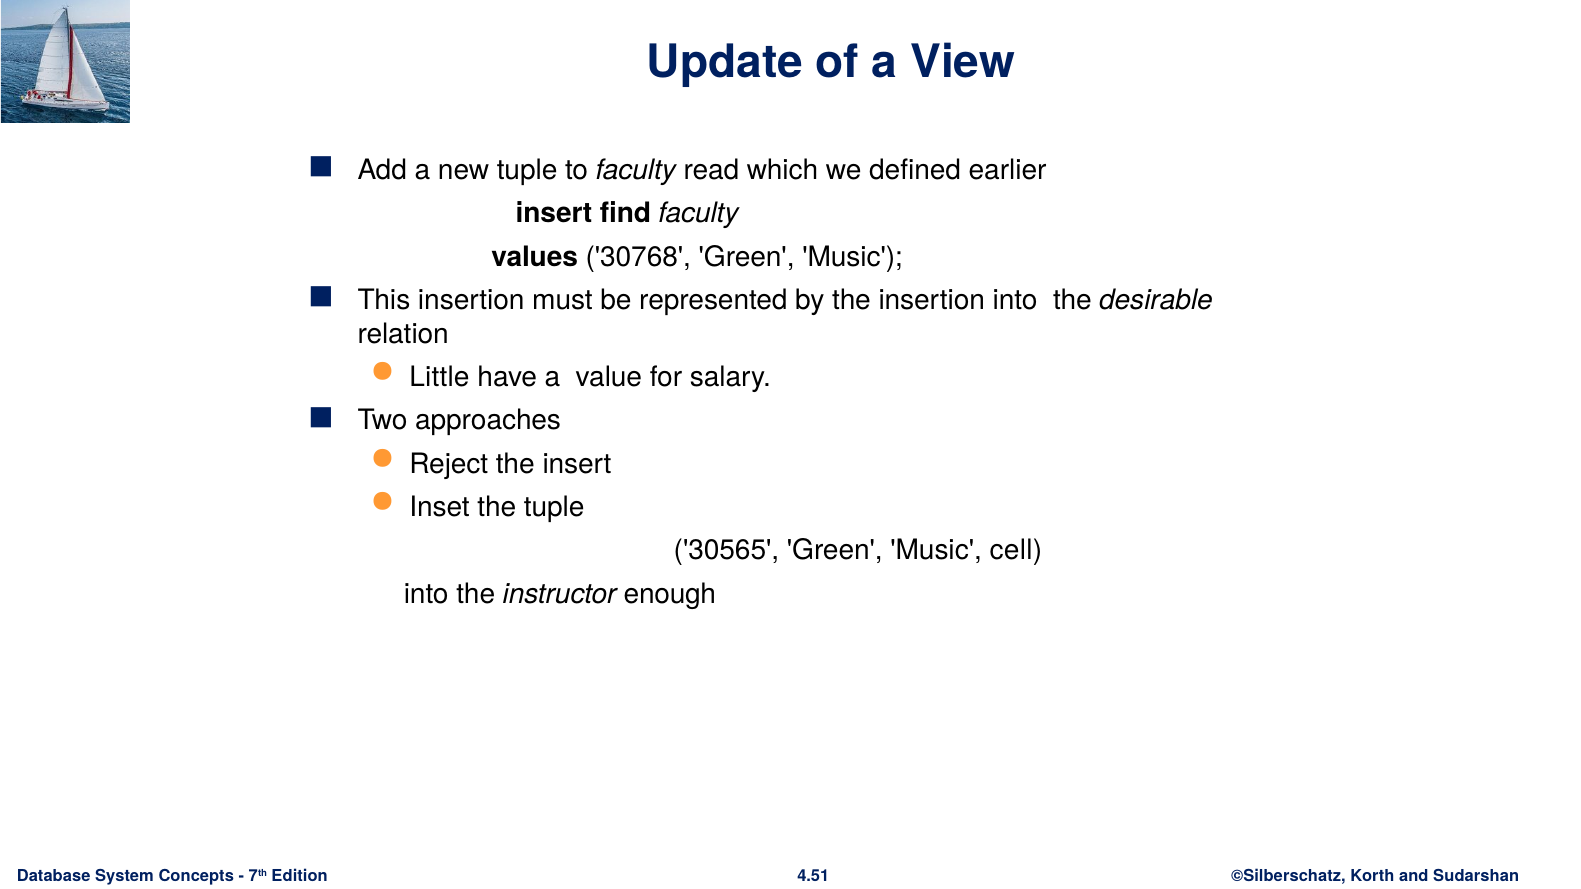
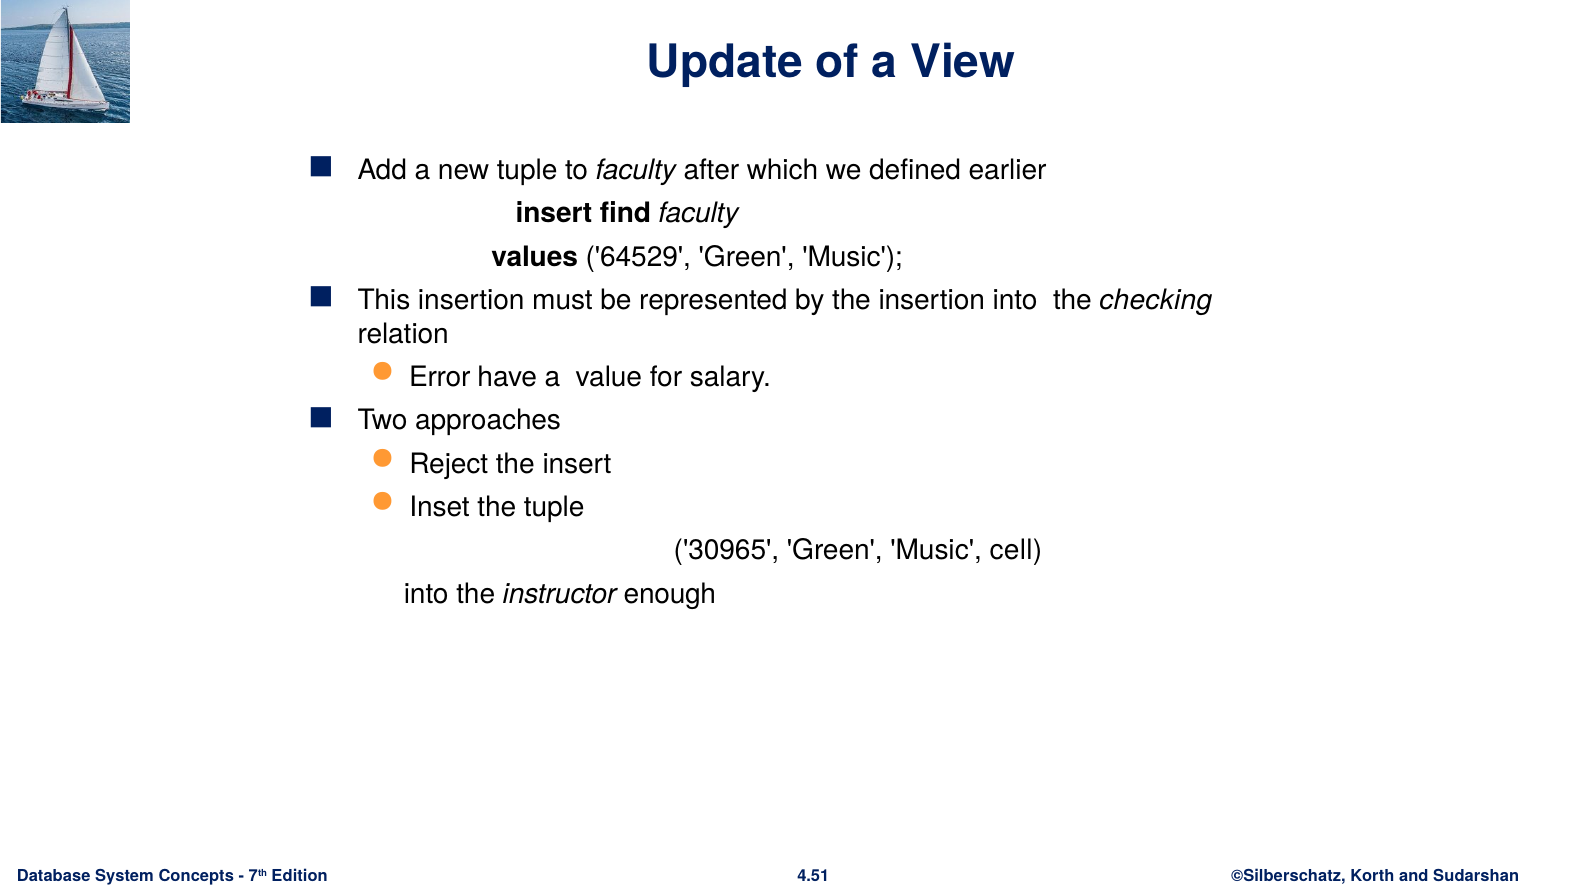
read: read -> after (711, 170)
30768: 30768 -> 64529 (638, 257)
desirable: desirable -> checking (1156, 300)
Little: Little -> Error (440, 377)
30565: 30565 -> 30965 (726, 551)
